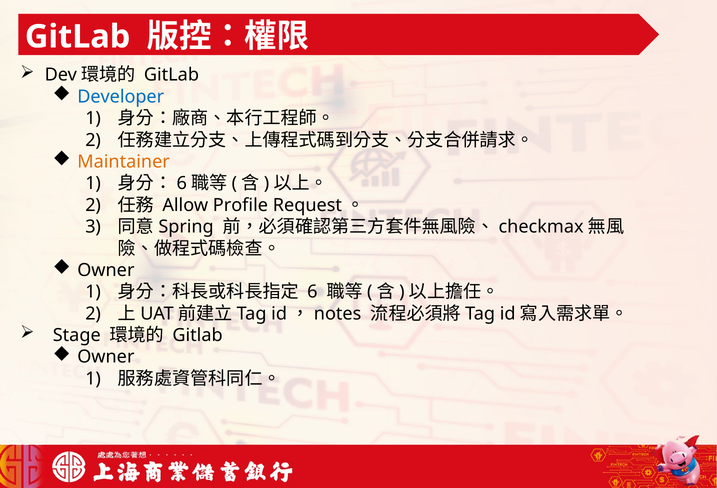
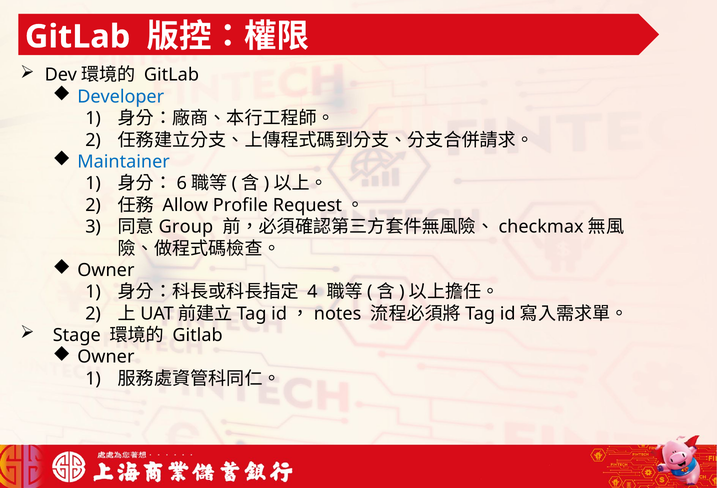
Maintainer colour: orange -> blue (124, 162)
Spring: Spring -> Group (186, 227)
6: 6 -> 4 (312, 292)
